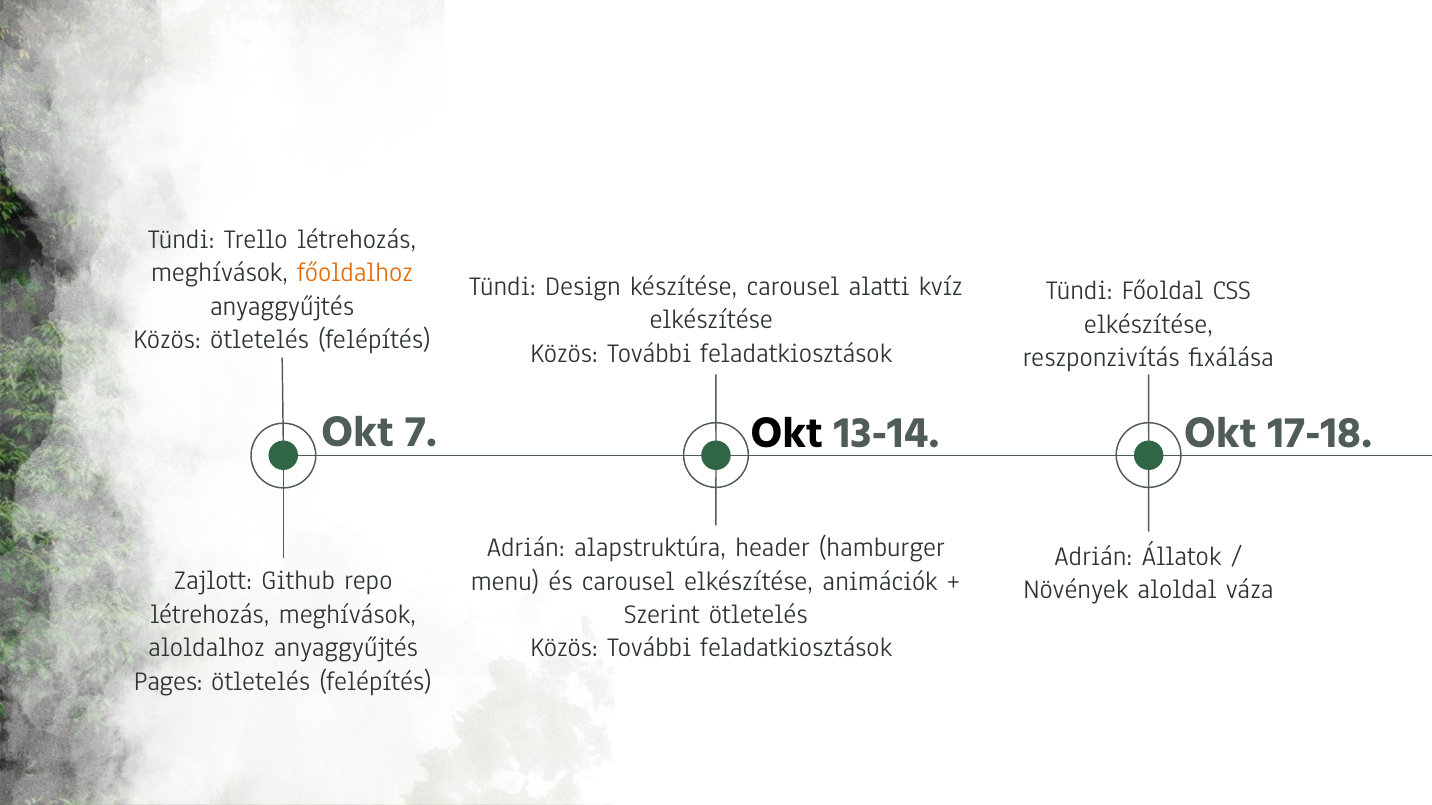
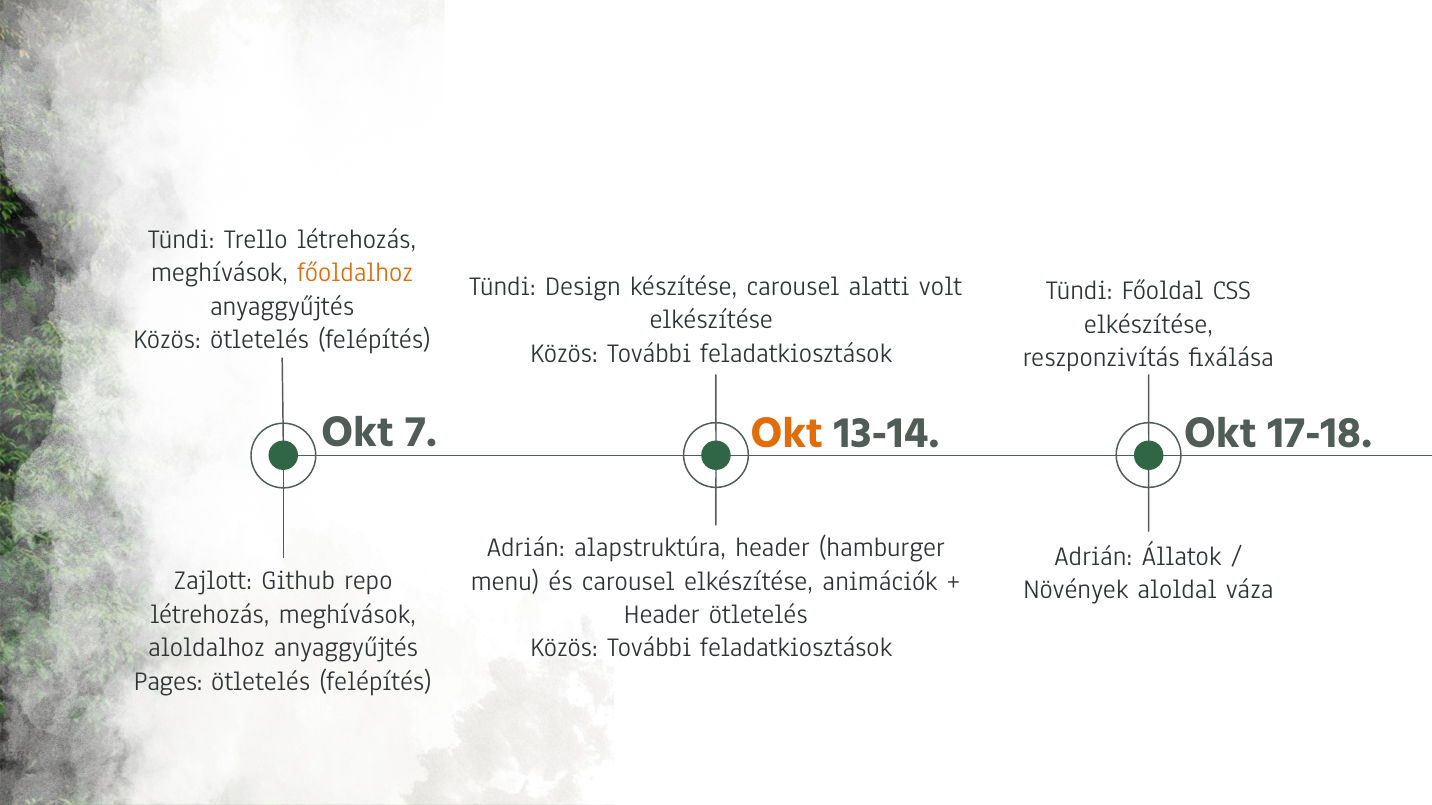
kvíz: kvíz -> volt (940, 286)
Okt colour: black -> orange (787, 433)
Szerint: Szerint -> Header (662, 615)
